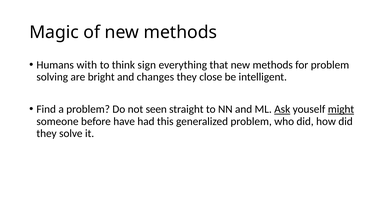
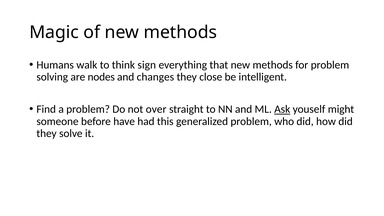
with: with -> walk (87, 65)
bright: bright -> nodes (101, 77)
seen: seen -> over (156, 109)
might underline: present -> none (341, 109)
